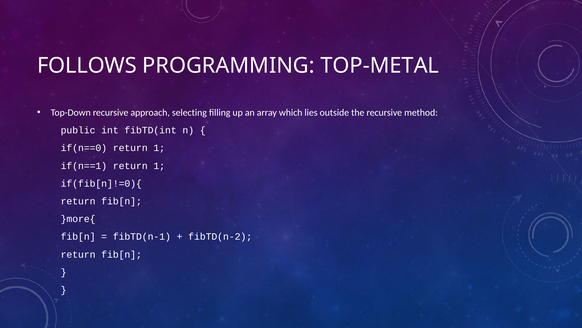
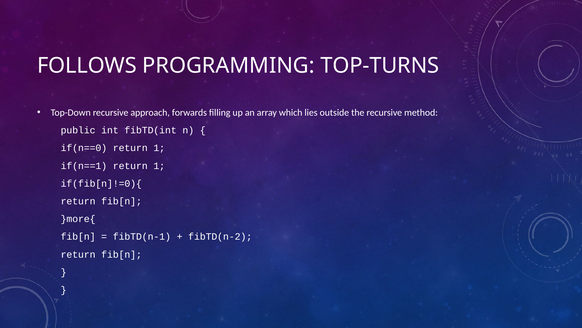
TOP-METAL: TOP-METAL -> TOP-TURNS (380, 65)
selecting: selecting -> forwards (189, 112)
